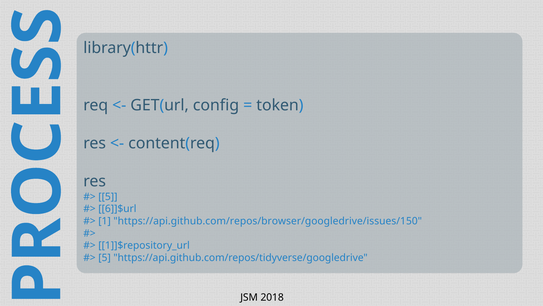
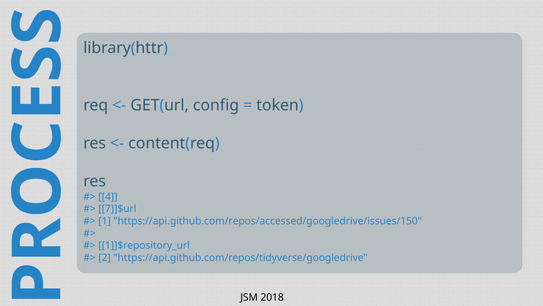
5: 5 -> 4 (108, 196)
6]]$url: 6]]$url -> 7]]$url (117, 209)
https://api.github.com/repos/browser/googledrive/issues/150: https://api.github.com/repos/browser/googledrive/issues/150 -> https://api.github.com/repos/accessed/googledrive/issues/150 (268, 221)
5: 5 -> 2 (105, 257)
